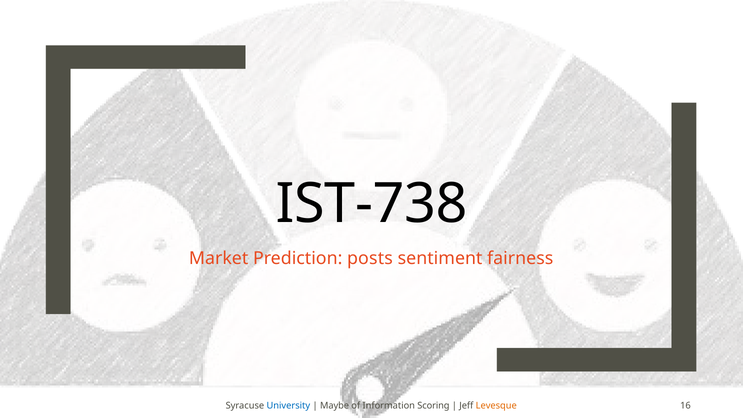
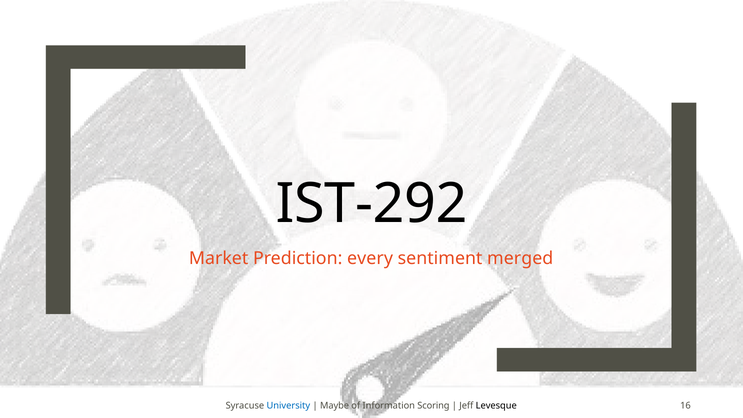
IST-738: IST-738 -> IST-292 (372, 204)
posts: posts -> every (370, 258)
fairness: fairness -> merged (520, 258)
Levesque colour: orange -> black (496, 405)
